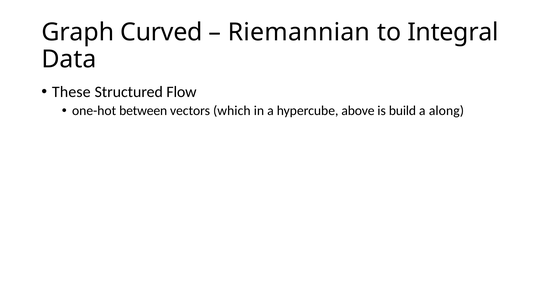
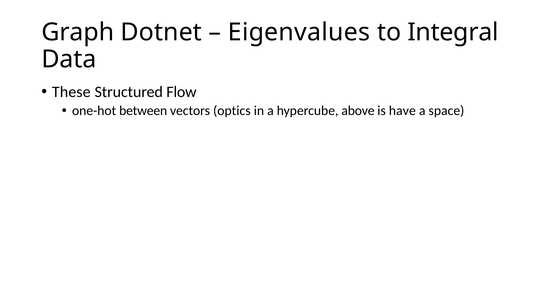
Curved: Curved -> Dotnet (161, 32)
Riemannian: Riemannian -> Eigenvalues (299, 32)
which: which -> optics (232, 111)
build: build -> have (402, 111)
along: along -> space (446, 111)
